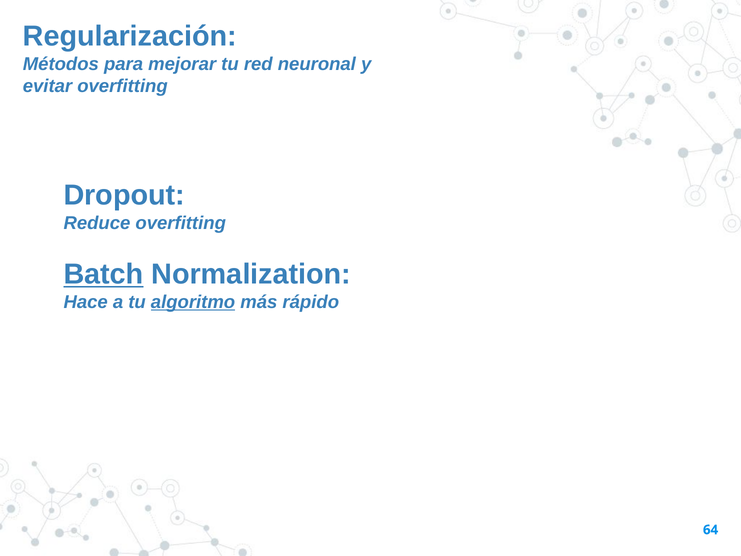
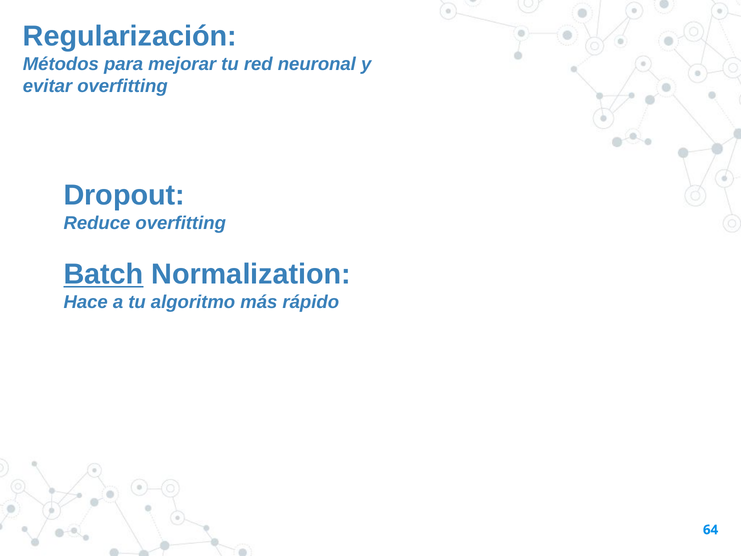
algoritmo underline: present -> none (193, 302)
